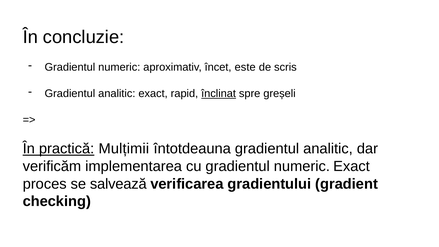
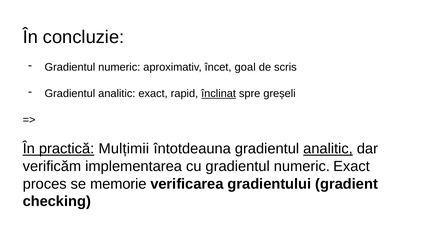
este: este -> goal (245, 67)
analitic underline: none -> present (328, 149)
salvează: salvează -> memorie (118, 184)
